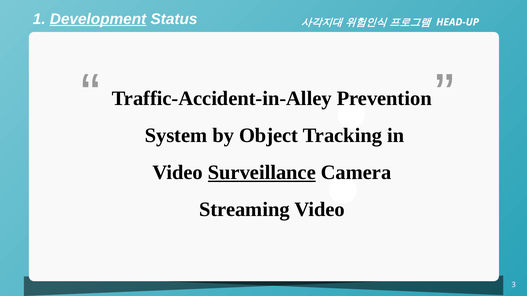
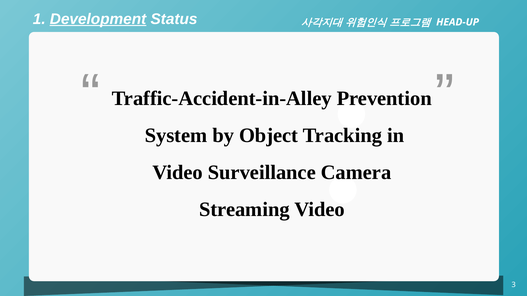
Surveillance underline: present -> none (262, 173)
